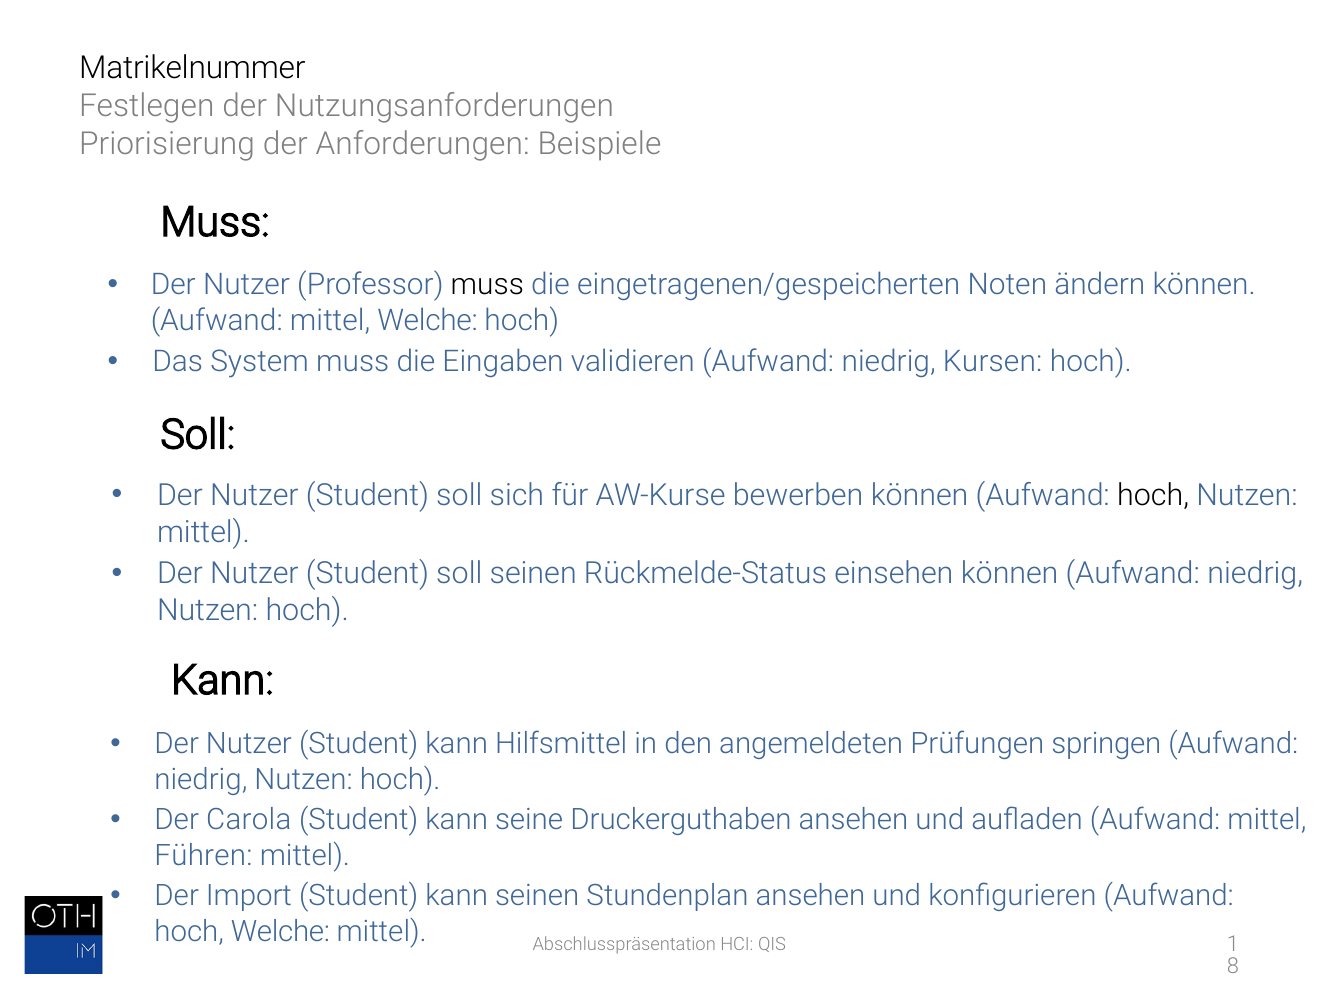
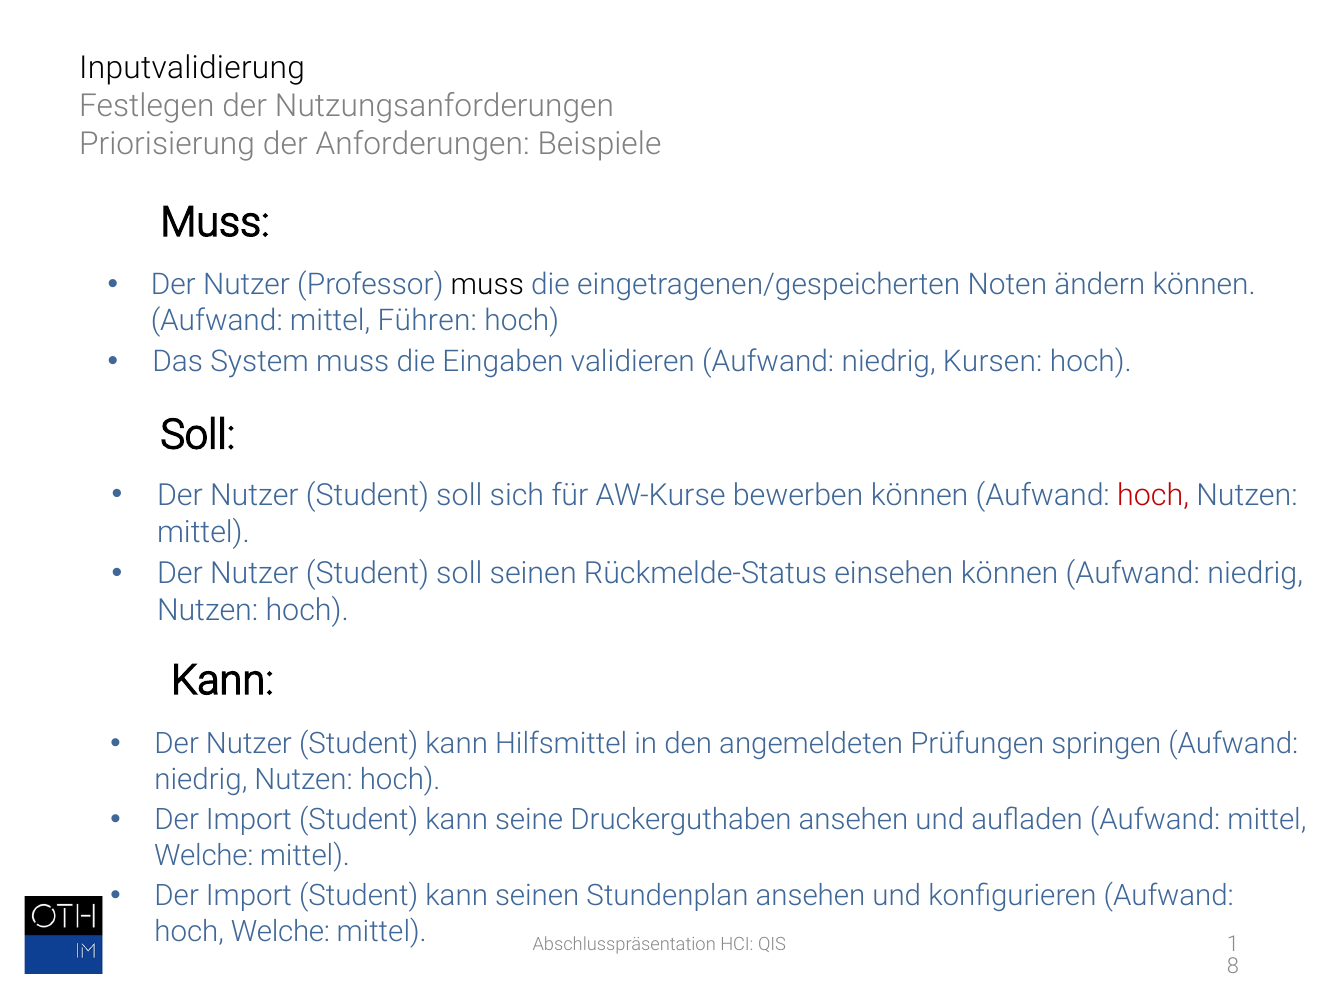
Matrikelnummer: Matrikelnummer -> Inputvalidierung (192, 68)
mittel Welche: Welche -> Führen (427, 321)
hoch colour: black -> red (1153, 496)
Carola: Carola -> Import (249, 820)
Führen: Führen -> Welche (204, 856)
